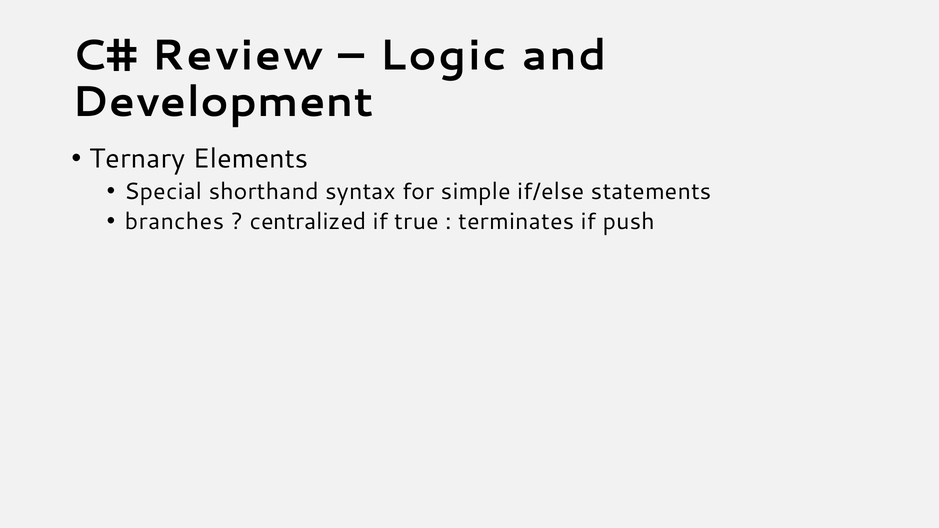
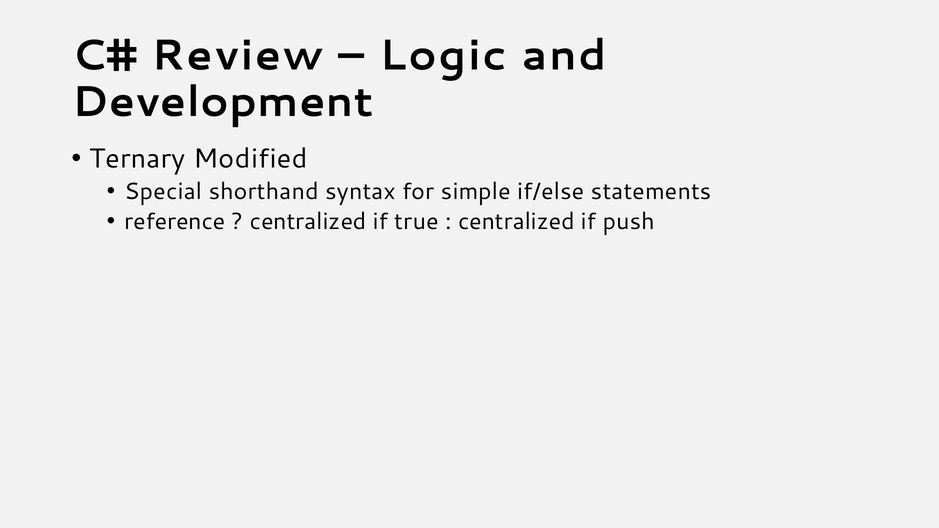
Elements: Elements -> Modified (250, 159)
branches: branches -> reference (175, 222)
terminates: terminates -> centralized (516, 222)
